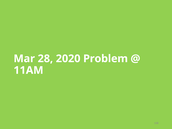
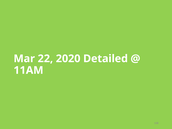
28: 28 -> 22 (45, 59)
Problem: Problem -> Detailed (106, 59)
